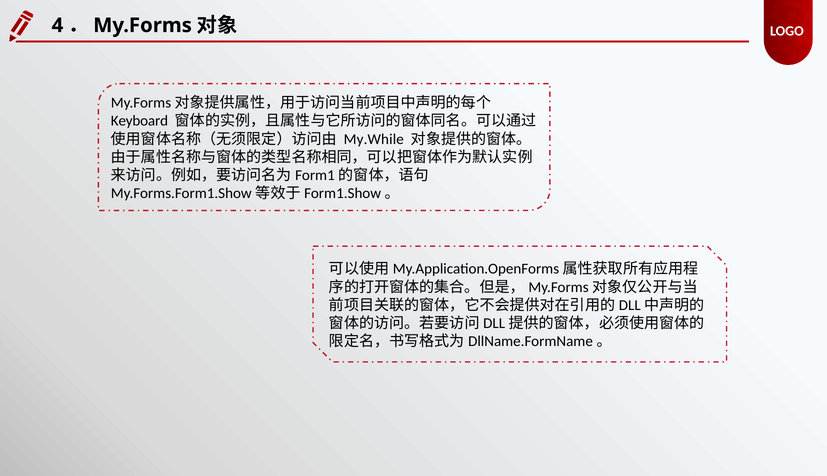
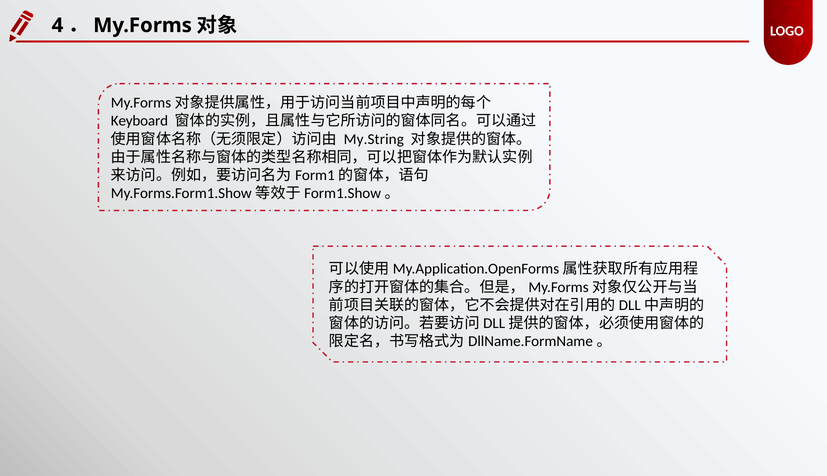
My.While: My.While -> My.String (374, 139)
